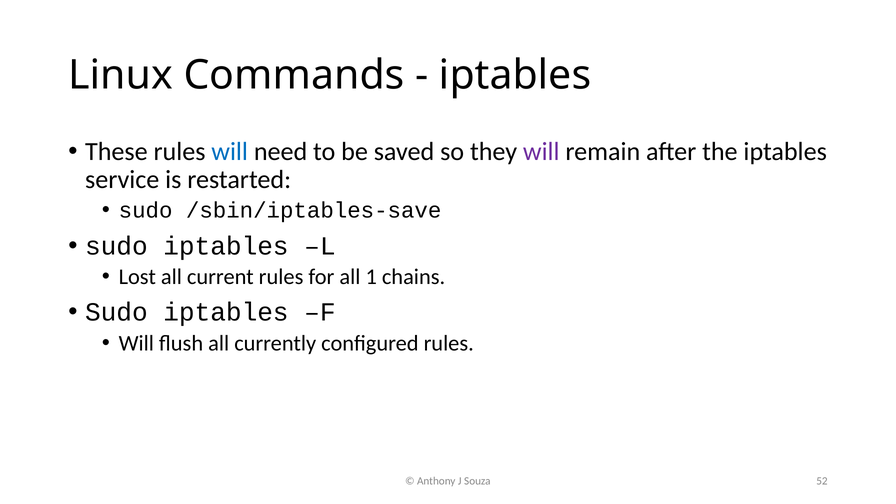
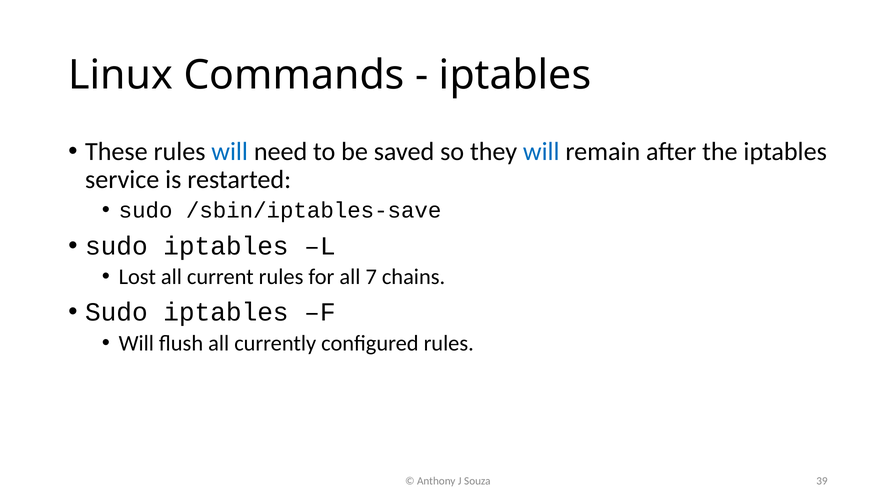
will colour: purple -> blue (541, 151)
1: 1 -> 7 (371, 277)
52: 52 -> 39 (822, 481)
